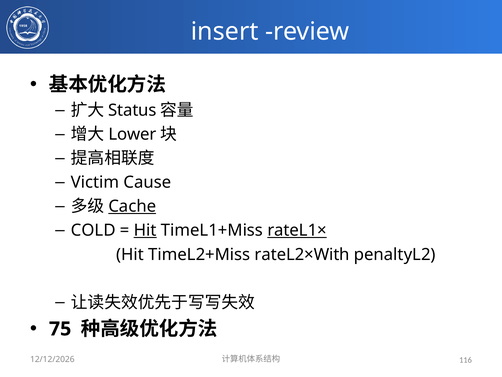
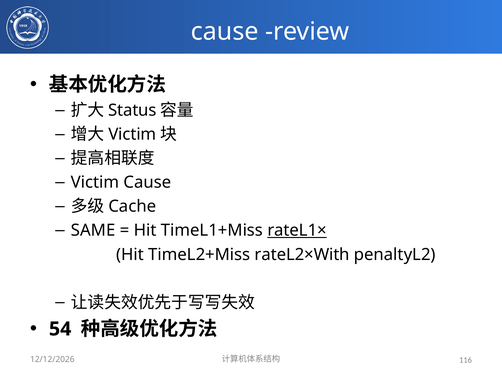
insert: insert -> cause (225, 31)
Lower: Lower -> Victim (132, 134)
Cache underline: present -> none (132, 206)
COLD: COLD -> SAME (93, 230)
Hit underline: present -> none (145, 230)
75: 75 -> 54 (60, 329)
